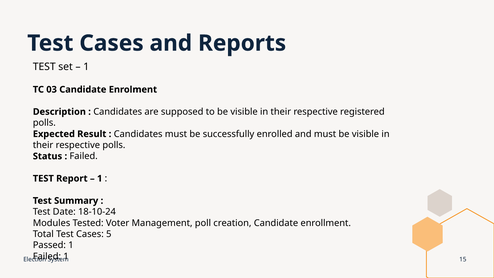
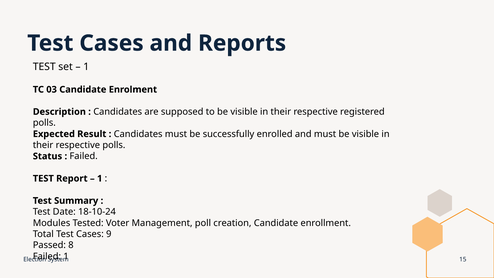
5: 5 -> 9 (109, 234)
Passed 1: 1 -> 8 (71, 245)
